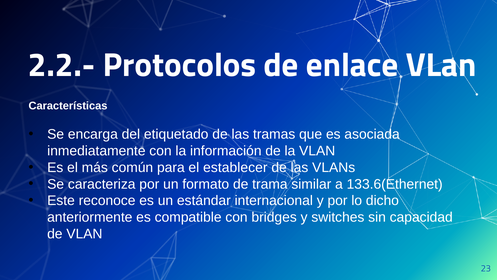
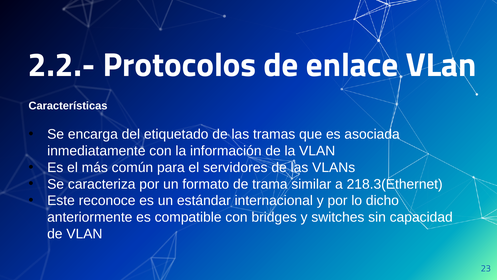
establecer: establecer -> servidores (235, 167)
133.6(Ethernet: 133.6(Ethernet -> 218.3(Ethernet (395, 184)
